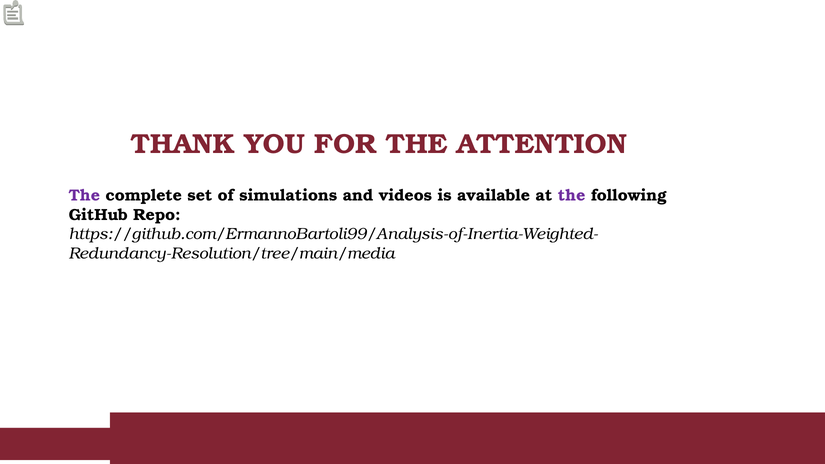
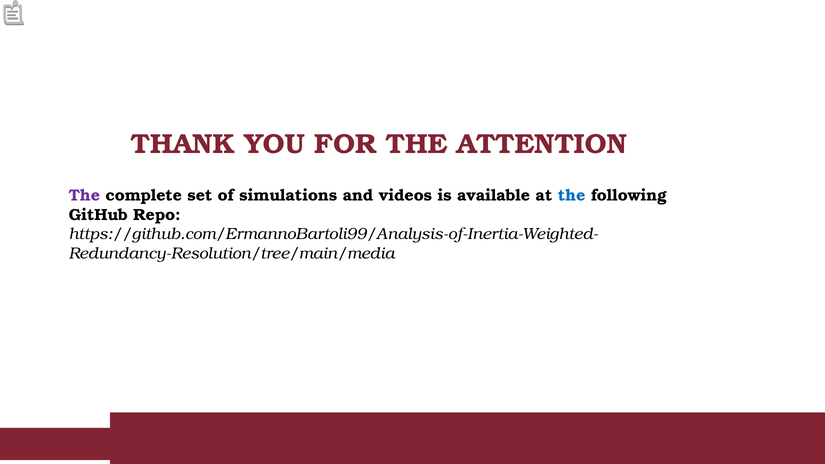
the colour: purple -> blue (572, 196)
